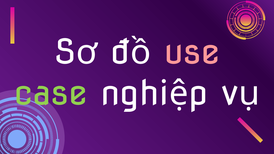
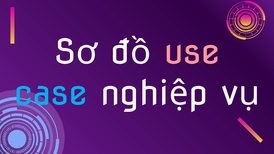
case colour: light green -> light blue (51, 94)
